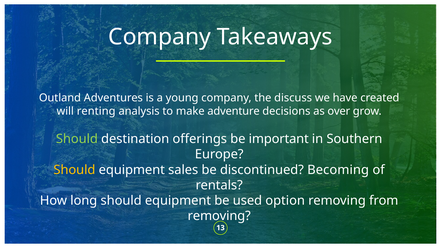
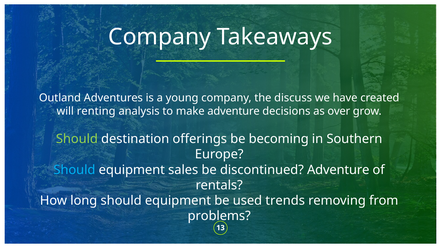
important: important -> becoming (279, 139)
Should colour: yellow -> light blue (74, 170)
discontinued Becoming: Becoming -> Adventure (338, 170)
option: option -> trends (285, 201)
removing: removing -> problems (219, 216)
